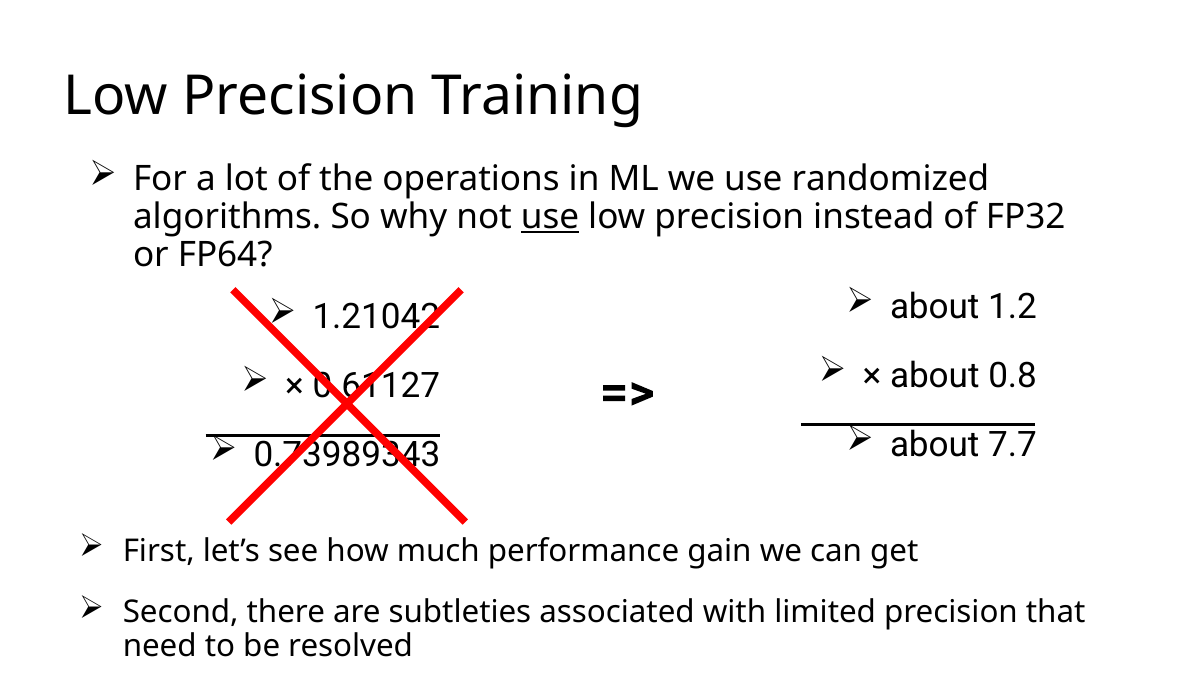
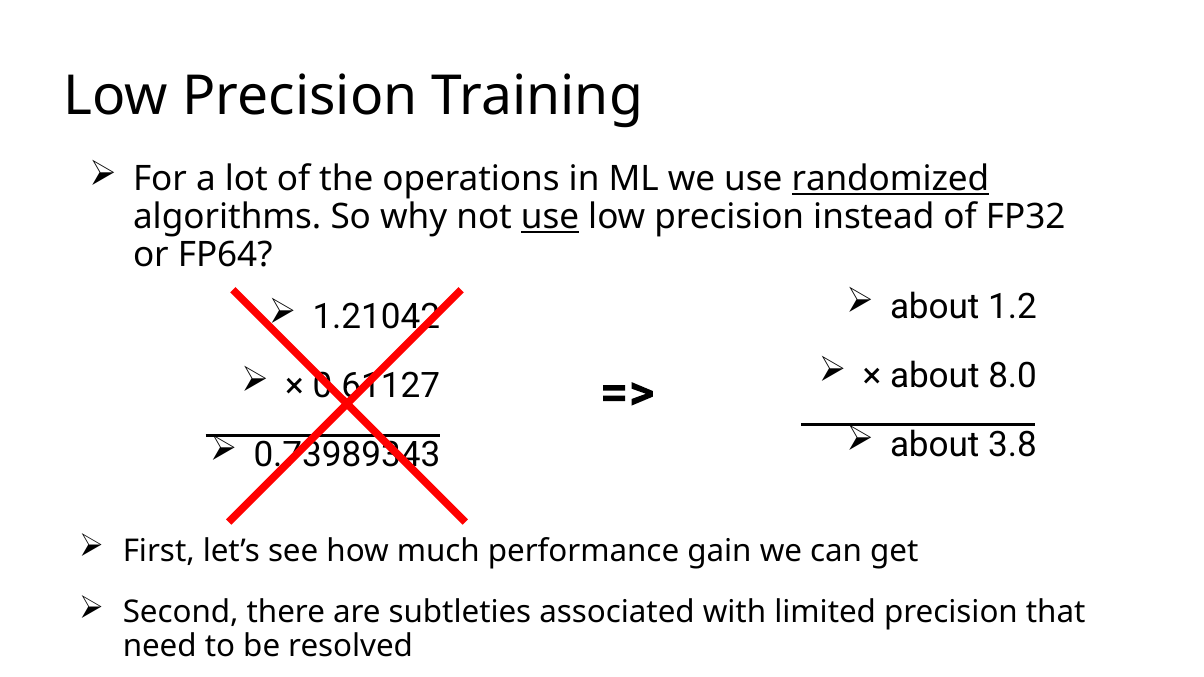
randomized underline: none -> present (890, 179)
0.8: 0.8 -> 8.0 (1013, 376)
7.7: 7.7 -> 3.8 (1012, 445)
